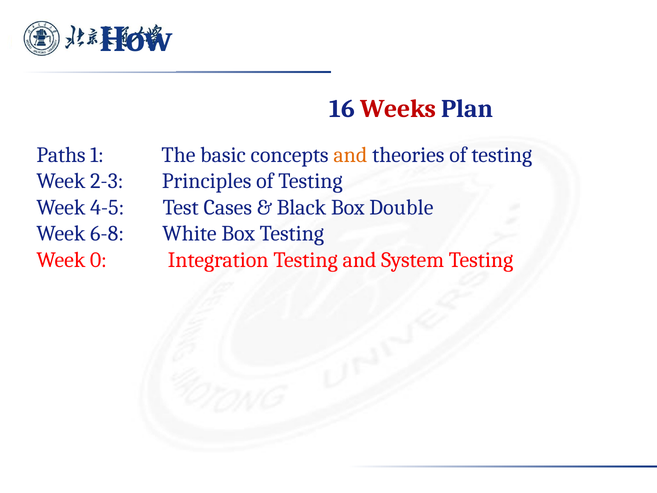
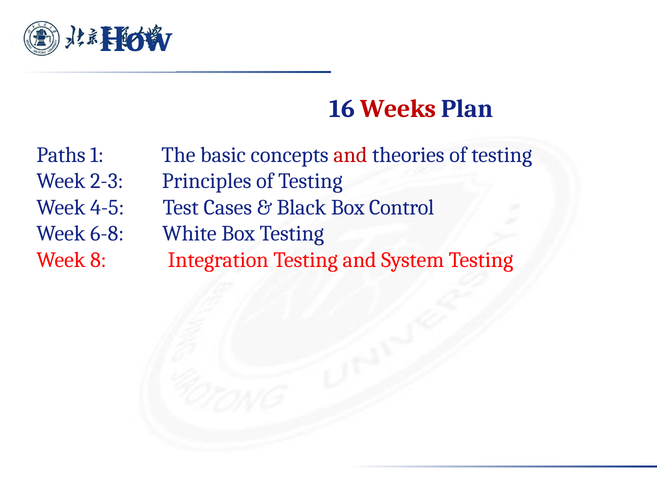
and colour: orange -> red (350, 155)
Double: Double -> Control (402, 207)
0: 0 -> 8 (98, 260)
